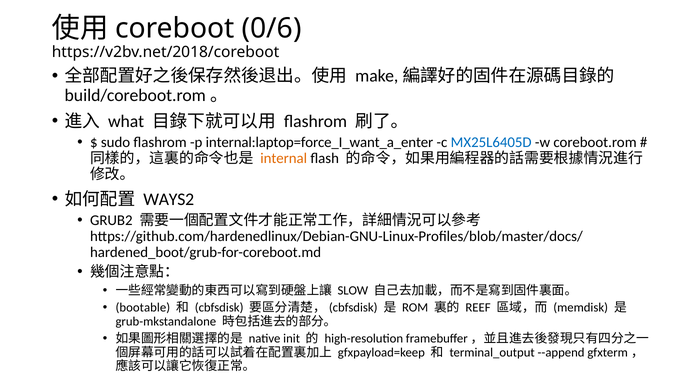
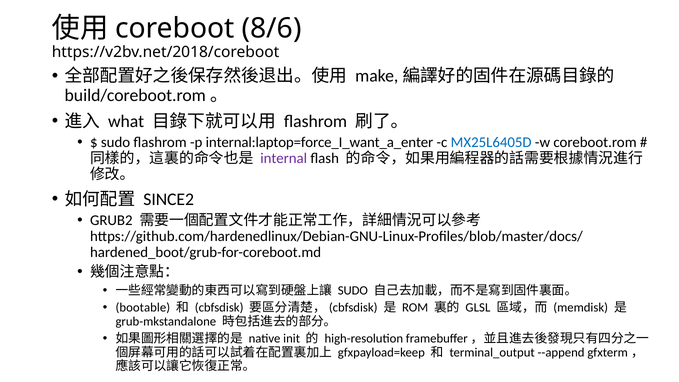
0/6: 0/6 -> 8/6 (272, 28)
internal colour: orange -> purple (284, 158)
WAYS2: WAYS2 -> SINCE2 (169, 199)
SLOW: SLOW -> SUDO (353, 290)
REEF: REEF -> GLSL (478, 308)
